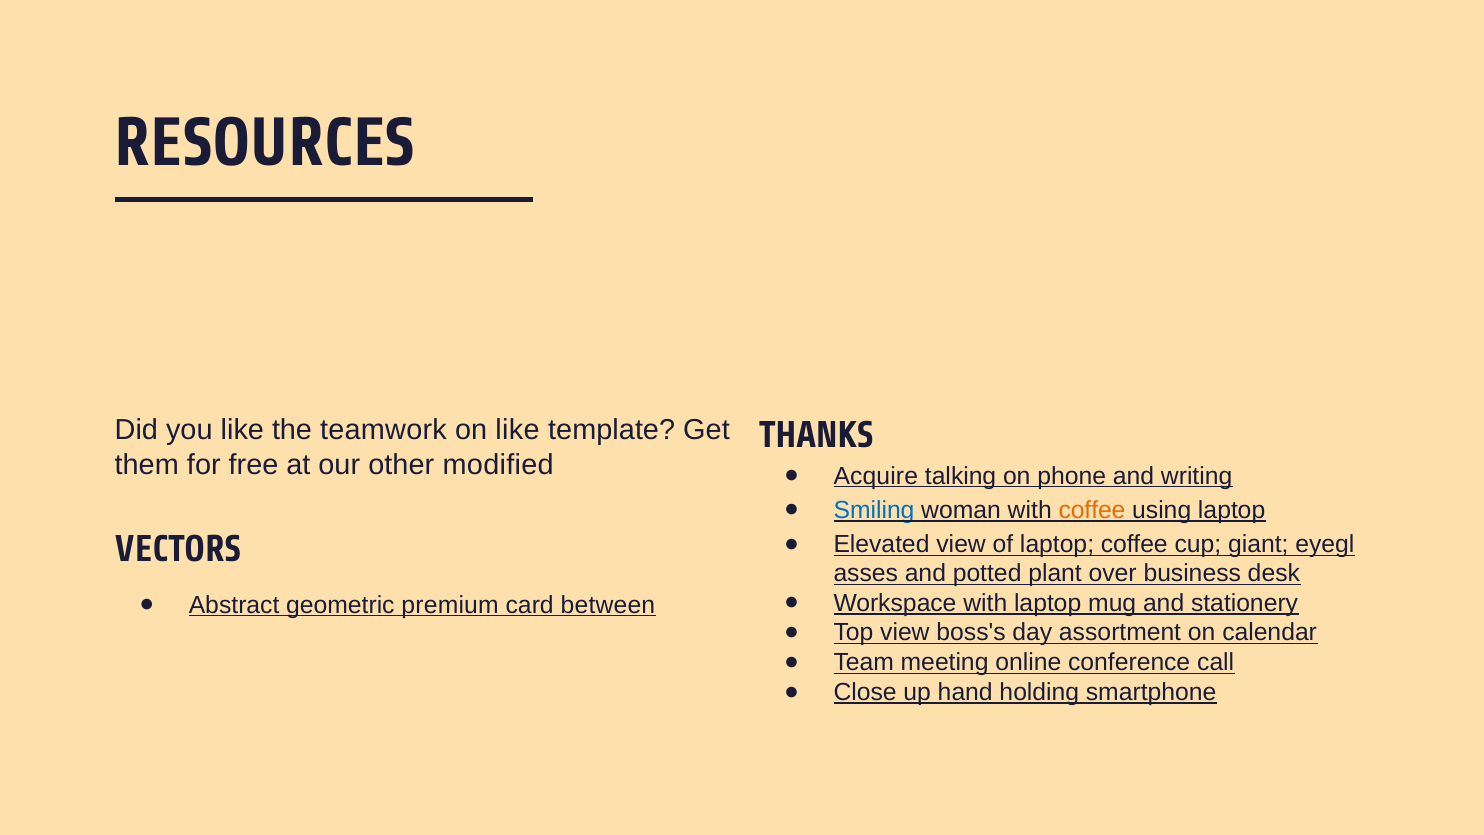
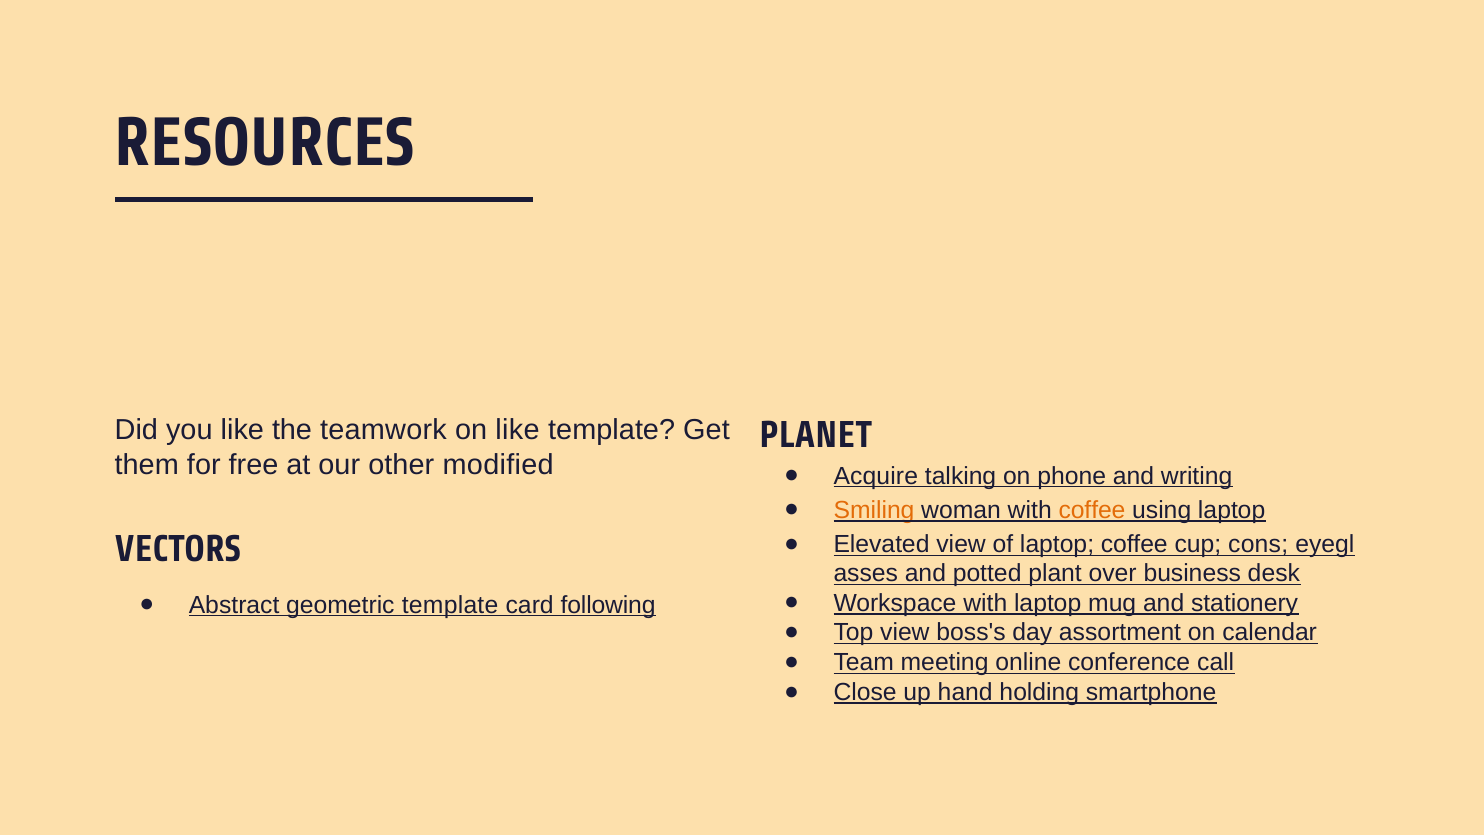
THANKS: THANKS -> PLANET (816, 435)
Smiling colour: blue -> orange (874, 510)
giant: giant -> cons (1258, 544)
geometric premium: premium -> template (450, 605)
between: between -> following (608, 605)
